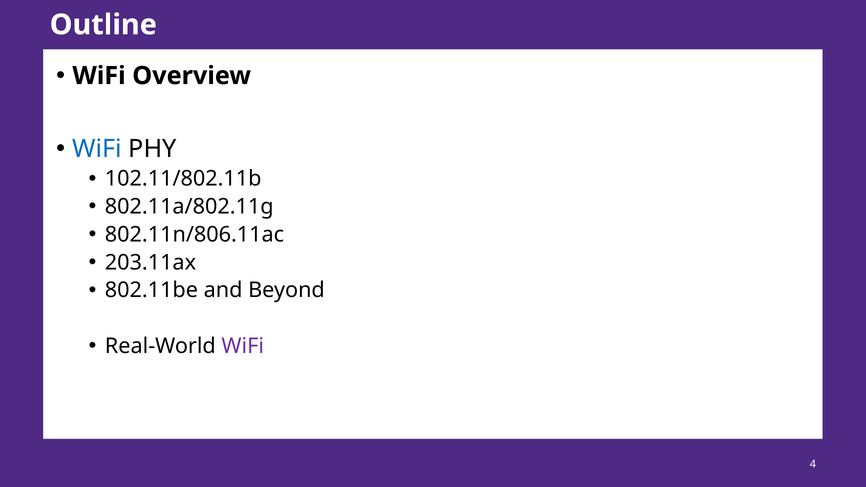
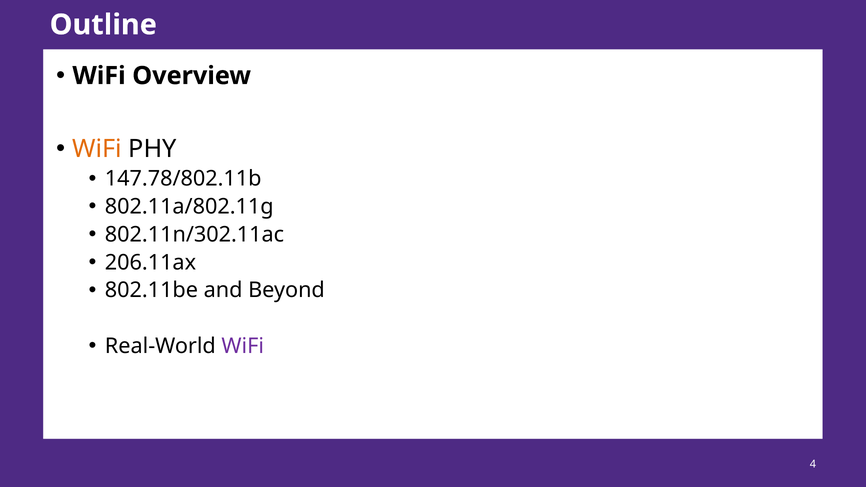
WiFi colour: blue -> orange (97, 149)
102.11/802.11b: 102.11/802.11b -> 147.78/802.11b (183, 179)
802.11n/806.11ac: 802.11n/806.11ac -> 802.11n/302.11ac (194, 235)
203.11ax: 203.11ax -> 206.11ax (150, 262)
